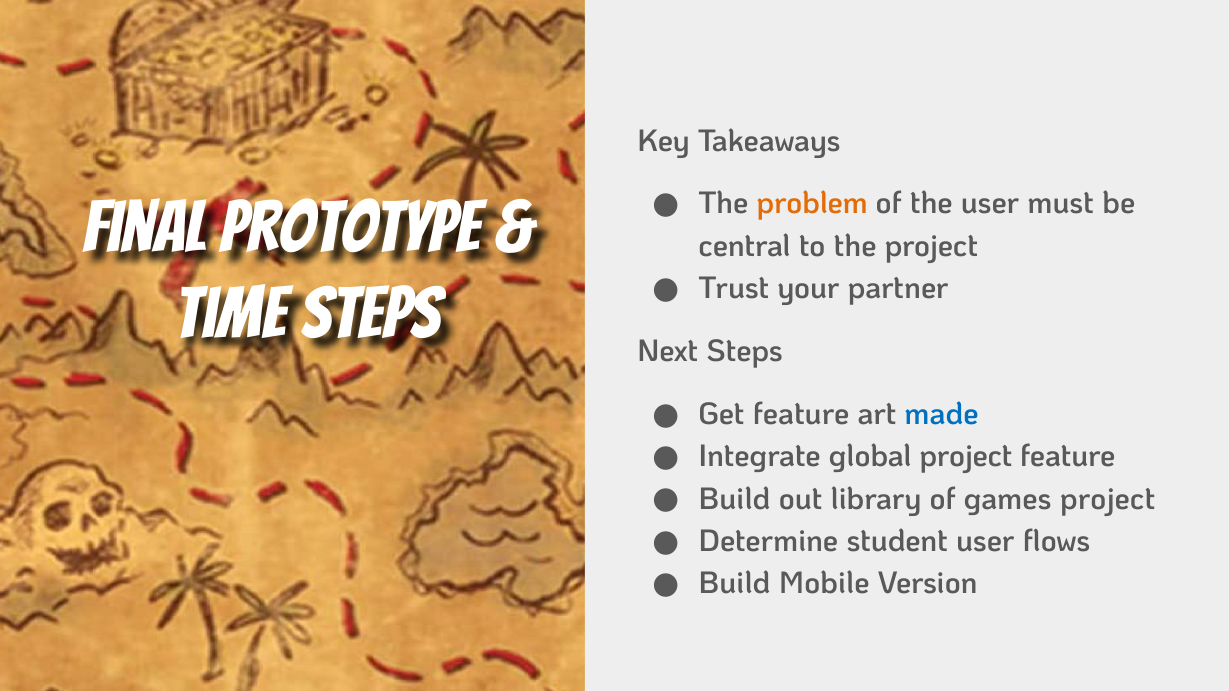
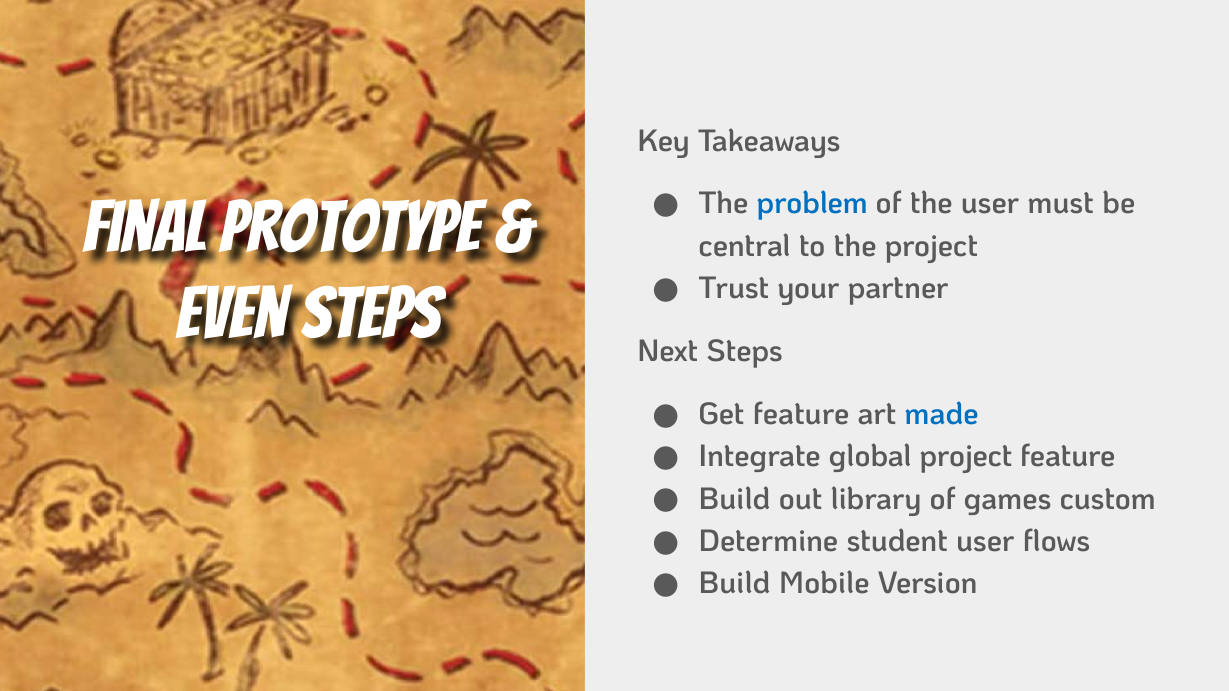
problem colour: orange -> blue (812, 204)
Time: Time -> Even (231, 315)
games project: project -> custom (1108, 499)
